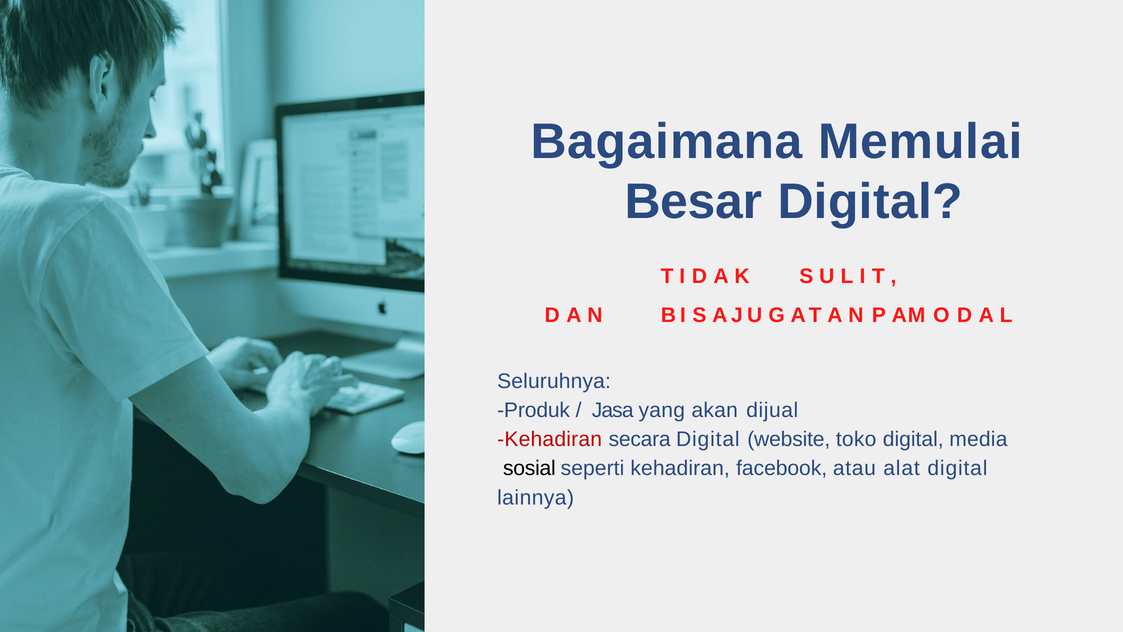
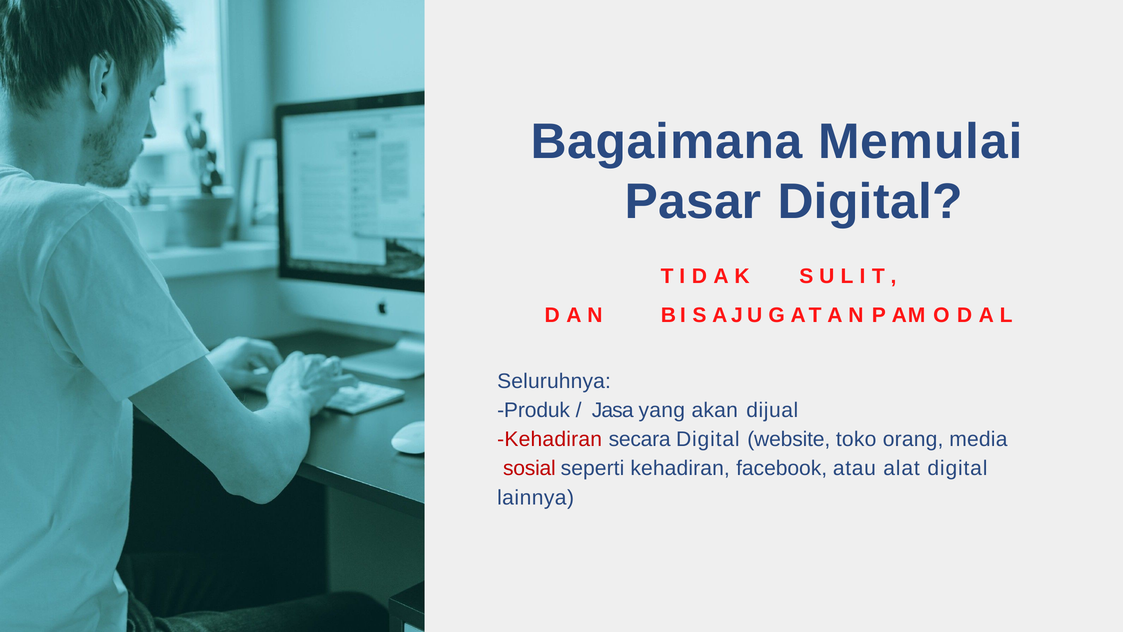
Besar: Besar -> Pasar (693, 202)
toko digital: digital -> orang (913, 439)
sosial colour: black -> red (529, 468)
